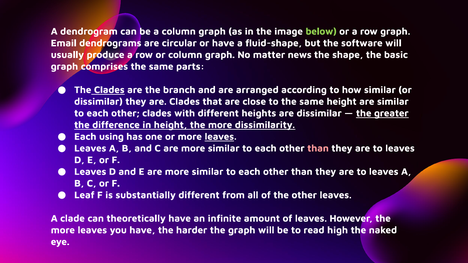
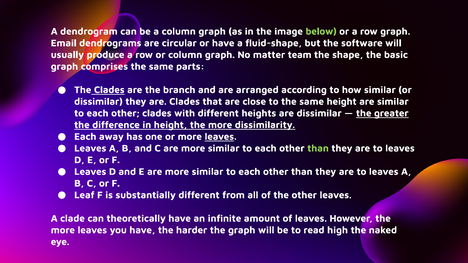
news: news -> team (300, 55)
using: using -> away (111, 137)
than colour: pink -> light green (318, 148)
